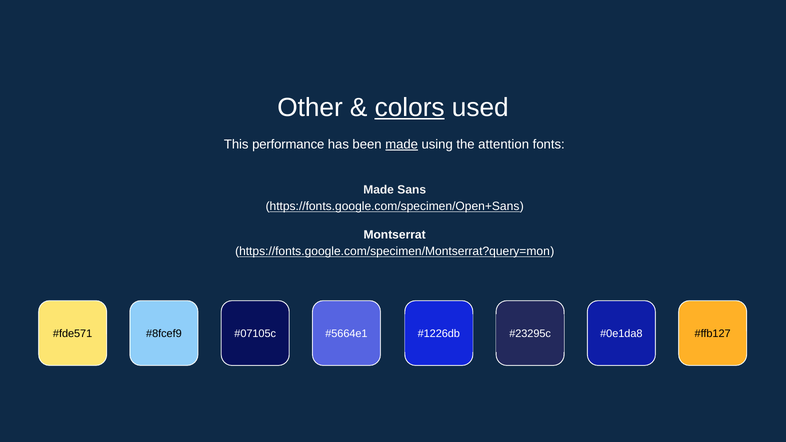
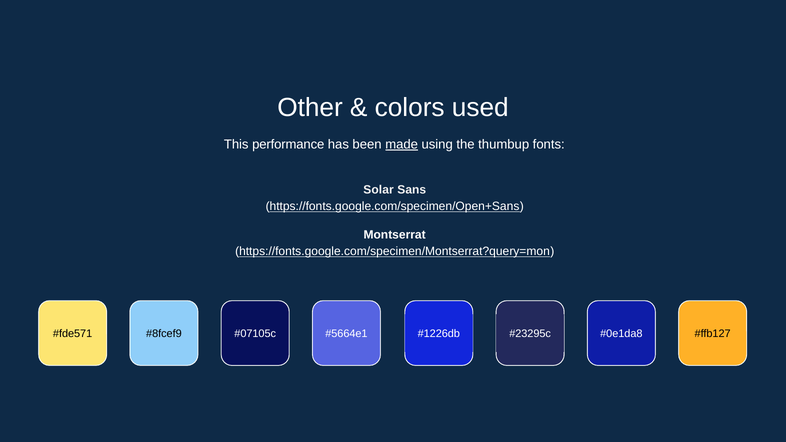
colors underline: present -> none (410, 107)
attention: attention -> thumbup (504, 144)
Made: Made -> Solar (379, 190)
